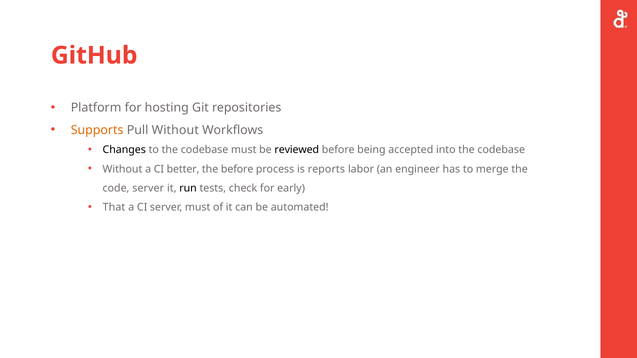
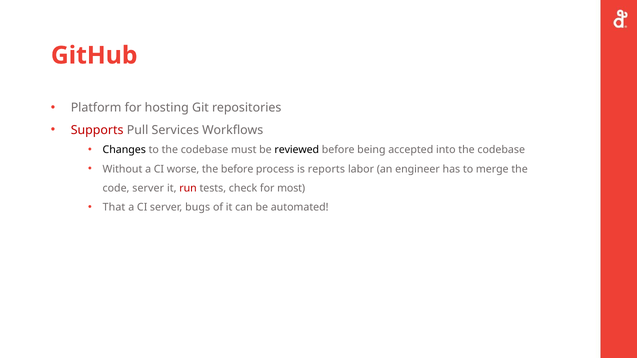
Supports colour: orange -> red (97, 130)
Pull Without: Without -> Services (175, 130)
better: better -> worse (183, 169)
run colour: black -> red (188, 188)
early: early -> most (291, 188)
server must: must -> bugs (198, 207)
